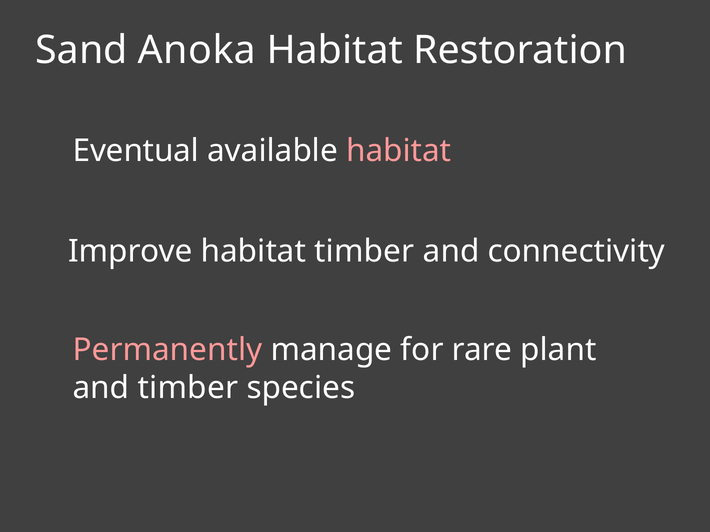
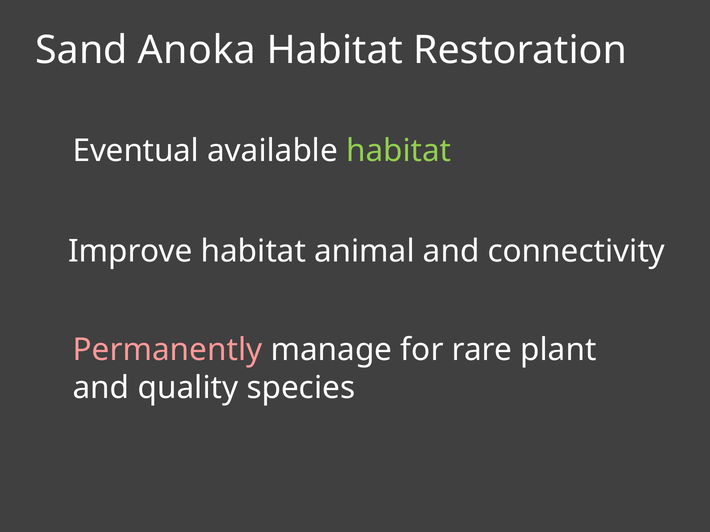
habitat colour: pink -> light green (399, 151)
habitat timber: timber -> animal (364, 251)
and timber: timber -> quality (188, 388)
